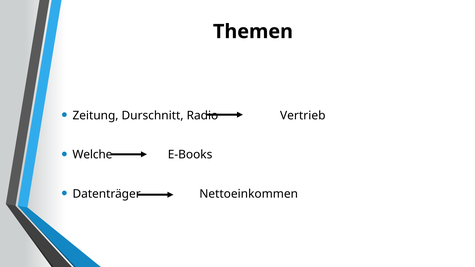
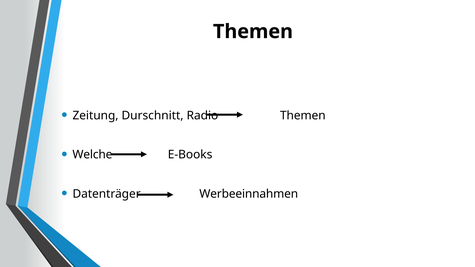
Vertrieb: Vertrieb -> Themen (303, 116)
Nettoeinkommen: Nettoeinkommen -> Werbeeinnahmen (249, 194)
